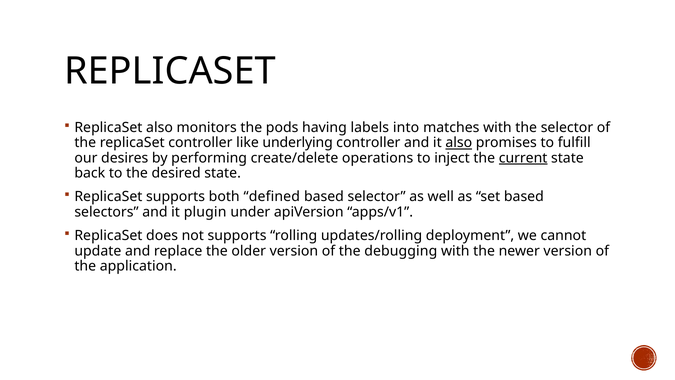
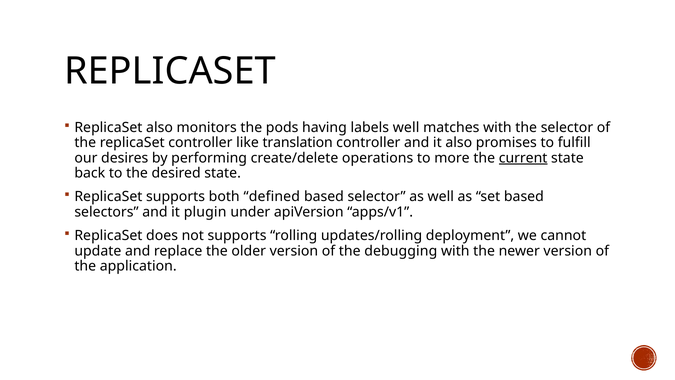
labels into: into -> well (406, 127)
underlying: underlying -> translation (298, 143)
also underline: present -> none (459, 143)
inject: inject -> more (452, 158)
